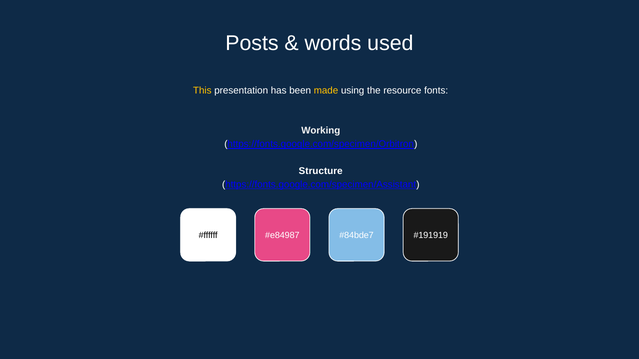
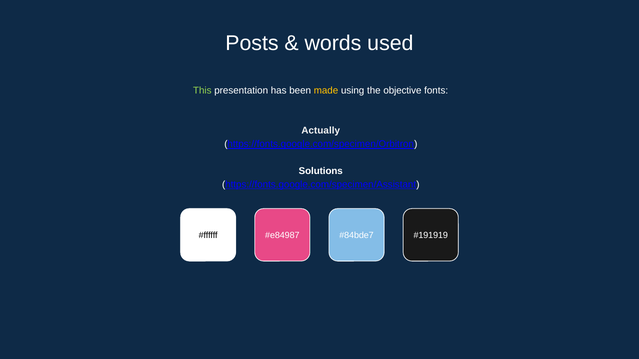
This colour: yellow -> light green (202, 91)
resource: resource -> objective (402, 91)
Working: Working -> Actually (321, 131)
Structure: Structure -> Solutions (321, 171)
